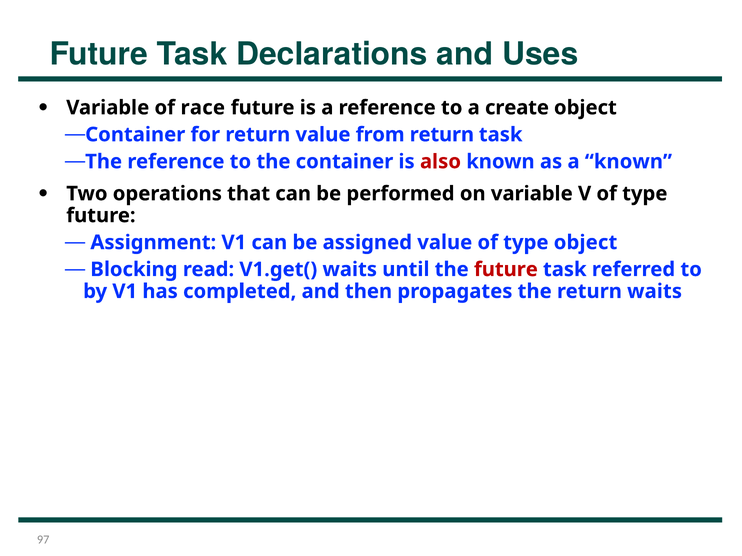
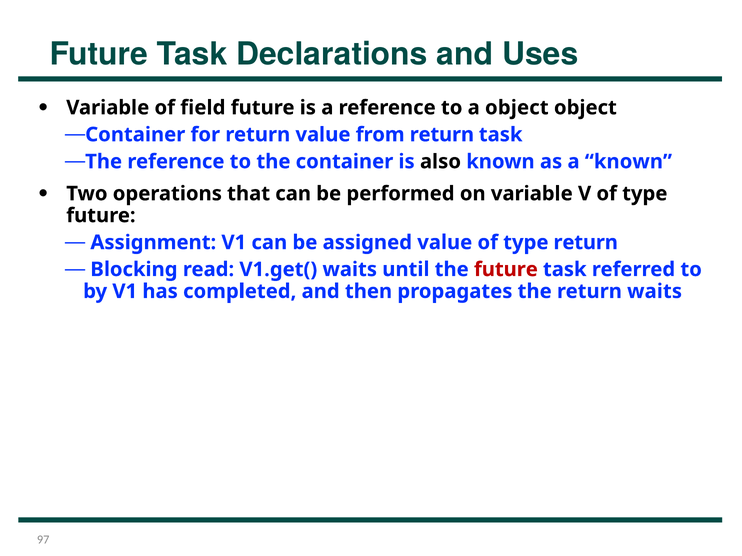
race: race -> field (203, 108)
a create: create -> object (517, 108)
also colour: red -> black (440, 162)
type object: object -> return (586, 243)
